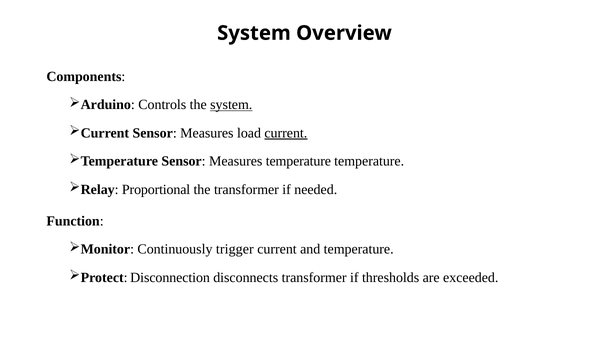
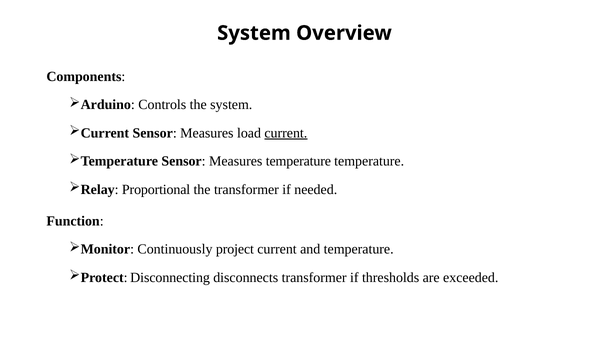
system underline: present -> none (231, 105)
trigger: trigger -> project (235, 249)
Disconnection: Disconnection -> Disconnecting (170, 277)
